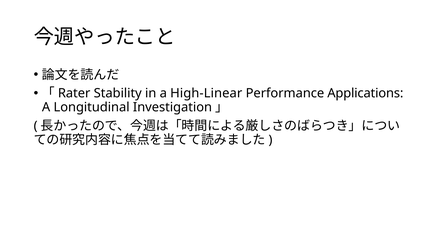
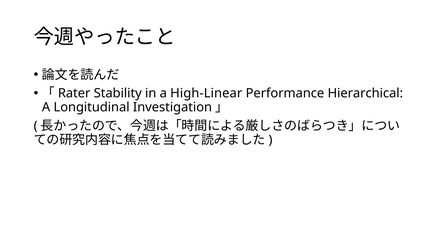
Applications: Applications -> Hierarchical (365, 93)
